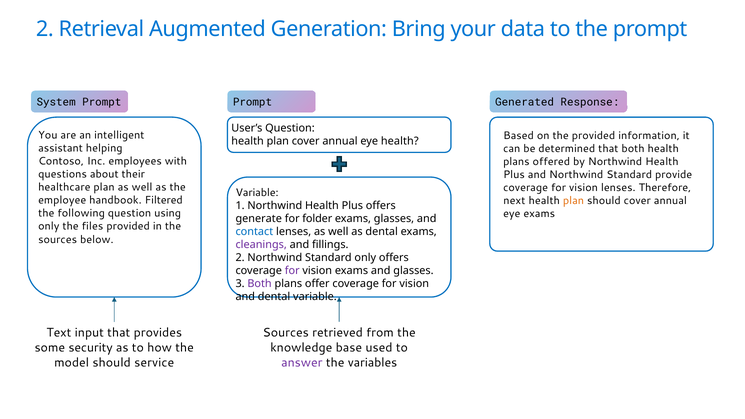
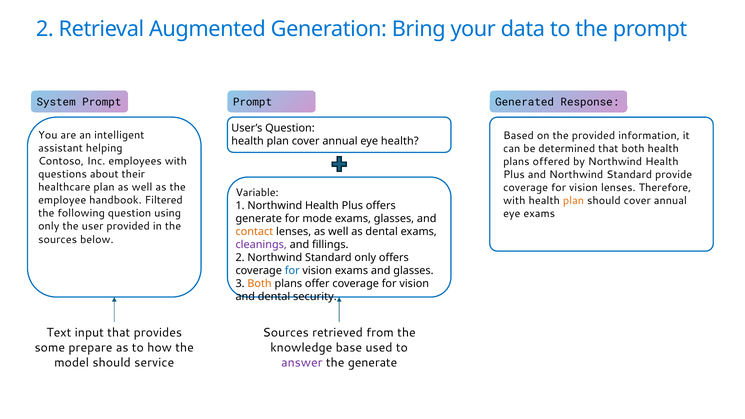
next: next -> with (514, 201)
folder: folder -> mode (317, 219)
files: files -> user (93, 226)
contact colour: blue -> orange (254, 232)
for colour: purple -> blue (292, 271)
Both colour: purple -> orange (260, 284)
dental variable: variable -> security (315, 297)
security: security -> prepare (90, 348)
the variables: variables -> generate (373, 363)
